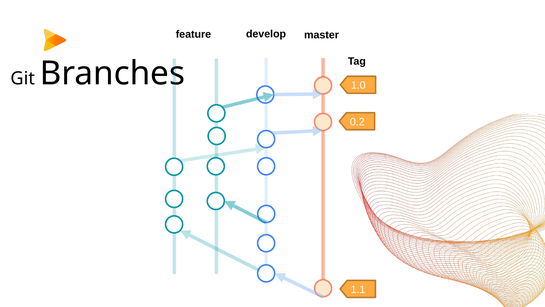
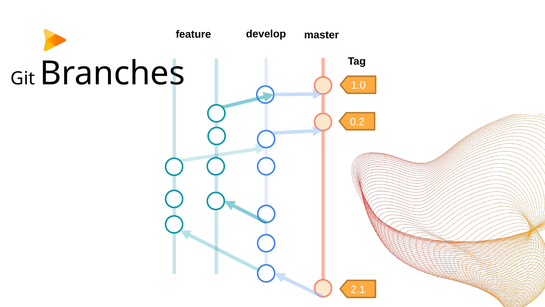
1.1: 1.1 -> 2.1 (358, 289)
